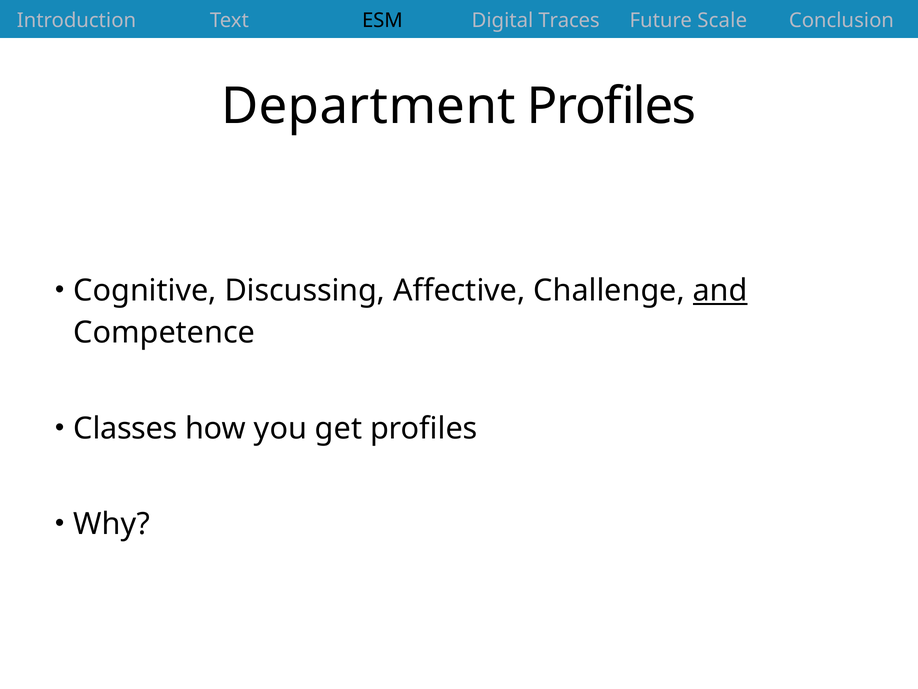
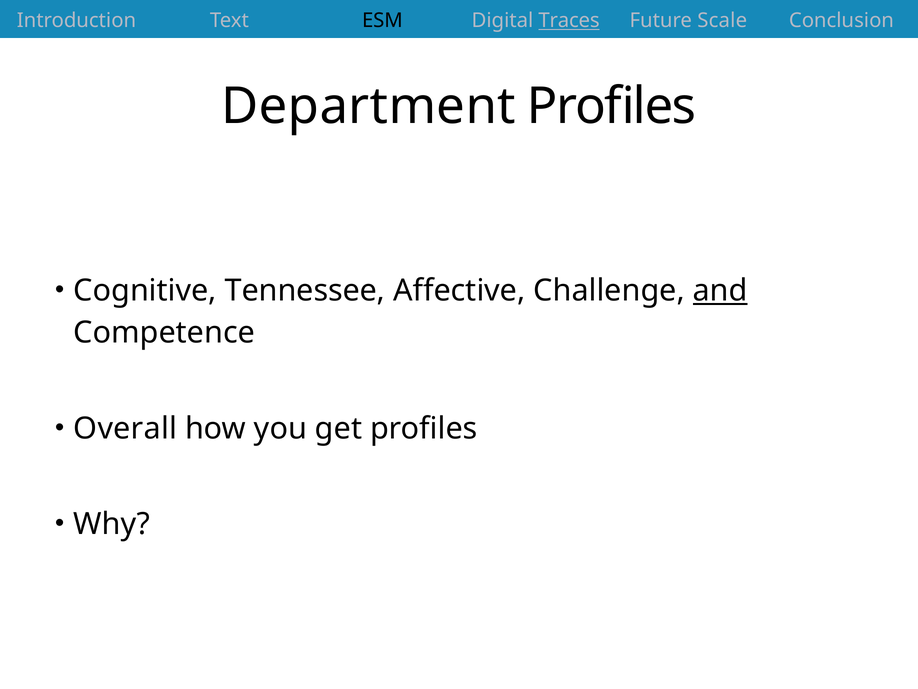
Traces underline: none -> present (569, 21)
Discussing: Discussing -> Tennessee (305, 291)
Classes: Classes -> Overall (125, 428)
